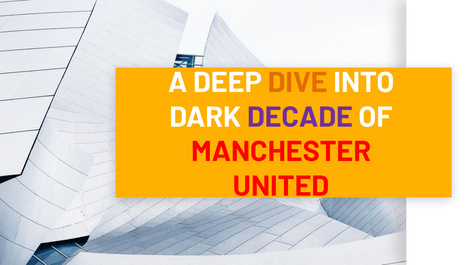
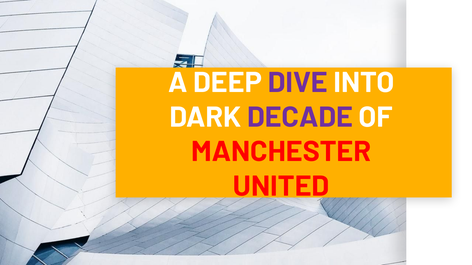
DIVE colour: orange -> purple (298, 83)
